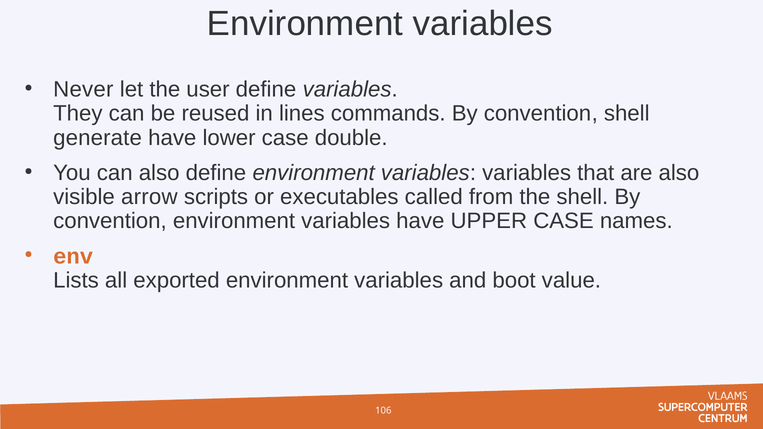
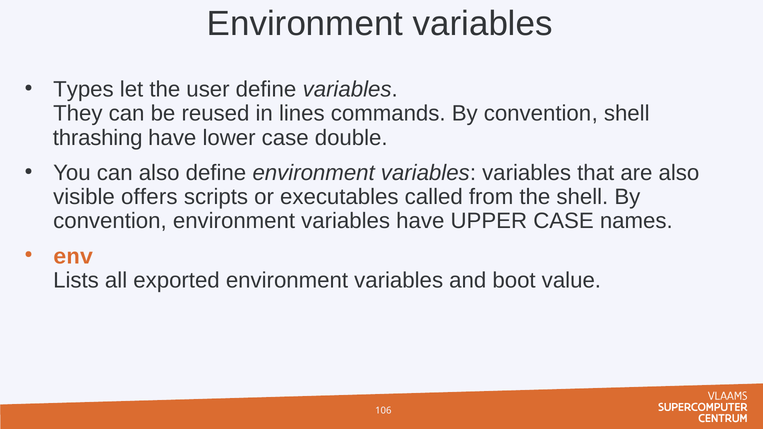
Never: Never -> Types (83, 90)
generate: generate -> thrashing (98, 138)
arrow: arrow -> offers (149, 197)
